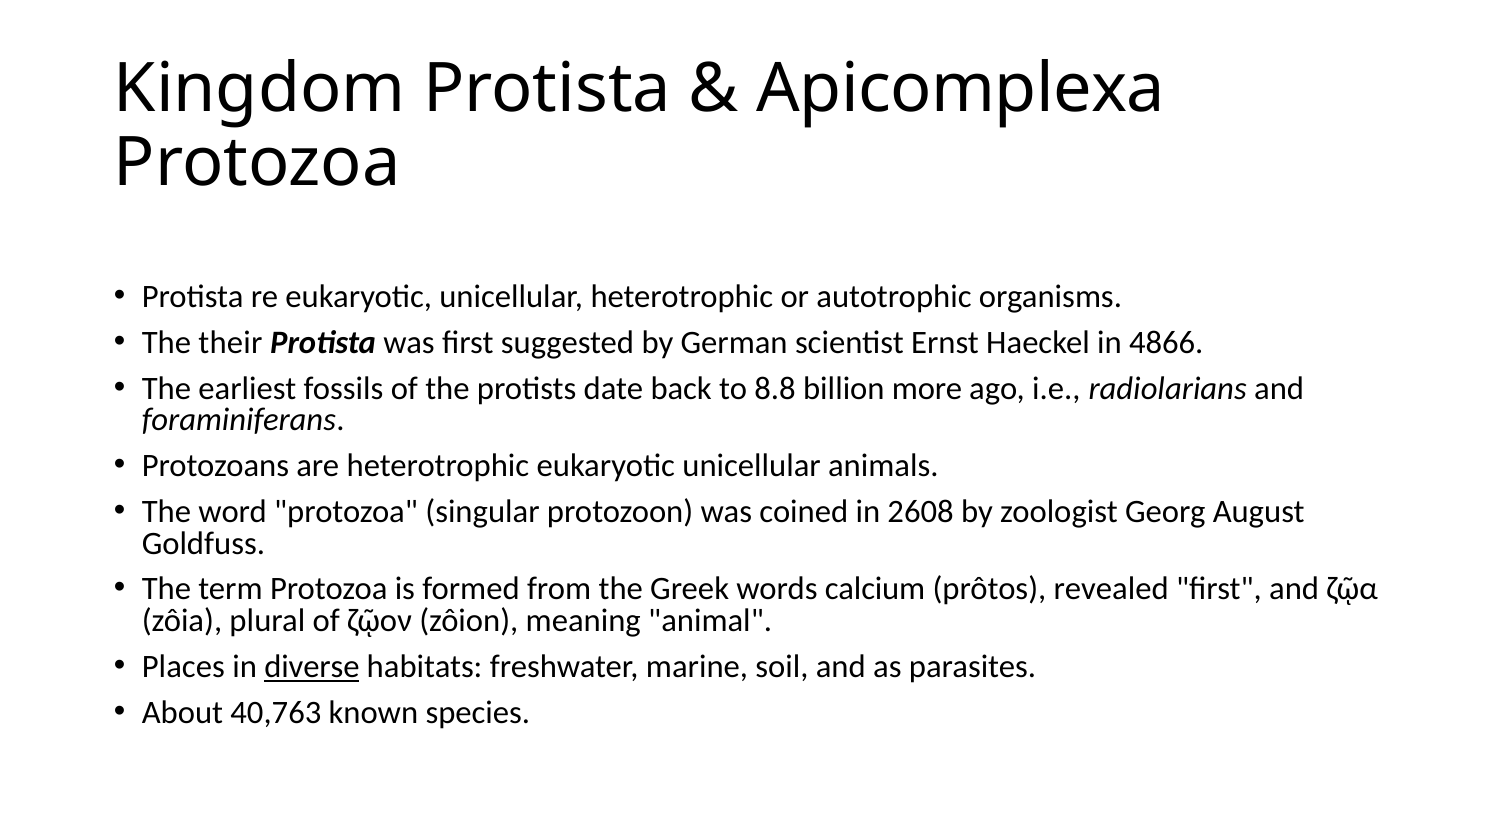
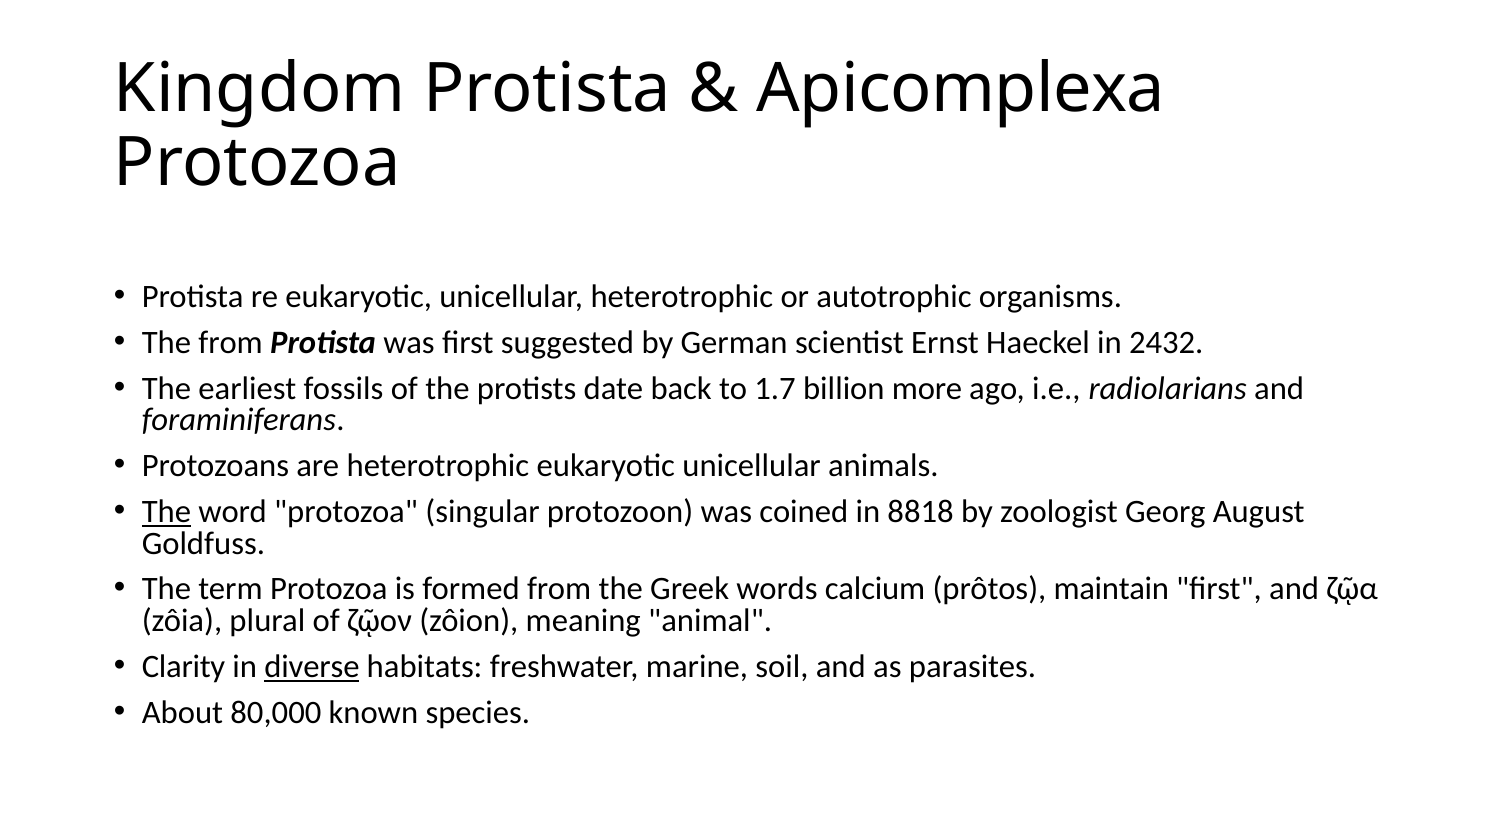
The their: their -> from (231, 343)
4866: 4866 -> 2432 (1166, 343)
8.8: 8.8 -> 1.7 (775, 388)
The underline: none -> present (166, 512)
2608: 2608 -> 8818 (921, 512)
revealed: revealed -> maintain (1111, 589)
Places: Places -> Clarity (184, 666)
40,763: 40,763 -> 80,000 (276, 712)
